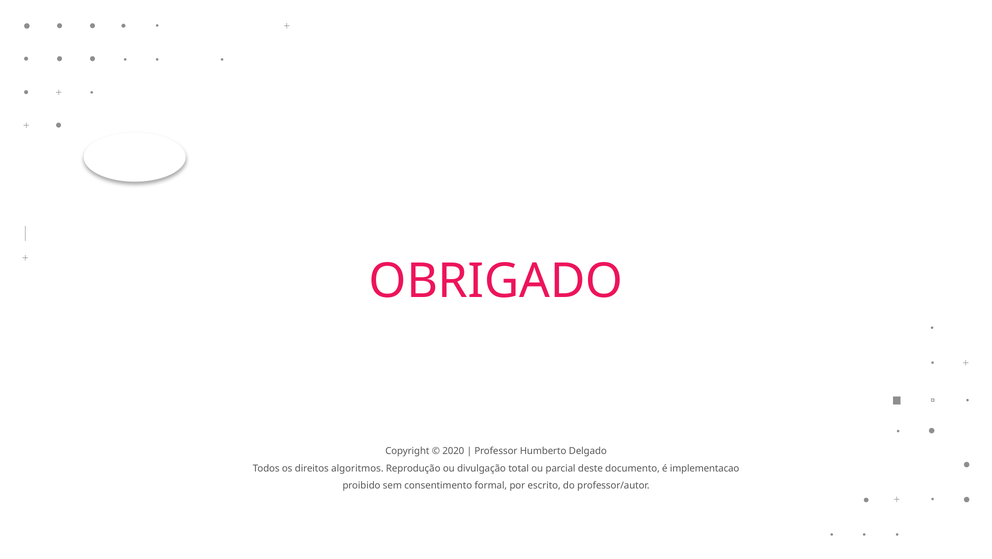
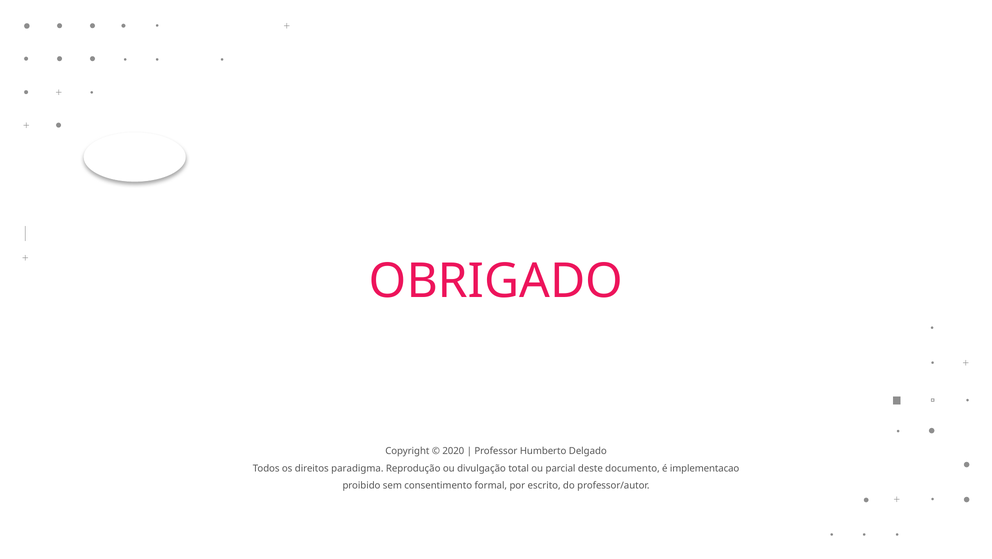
algoritmos: algoritmos -> paradigma (357, 468)
